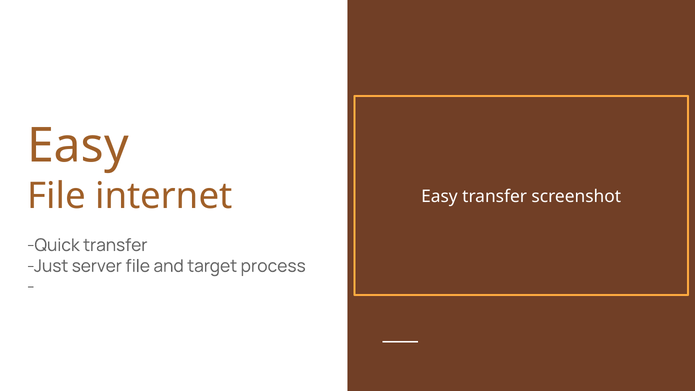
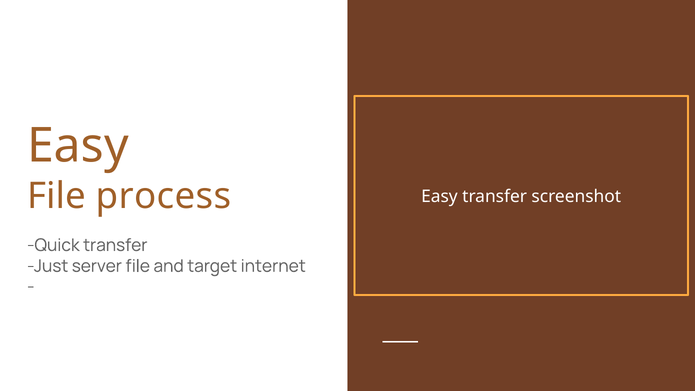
internet: internet -> process (164, 196)
process: process -> internet (273, 266)
